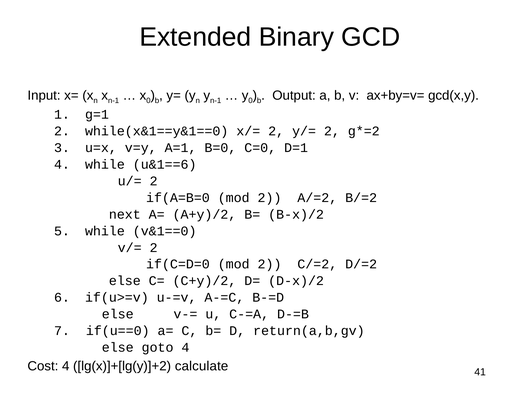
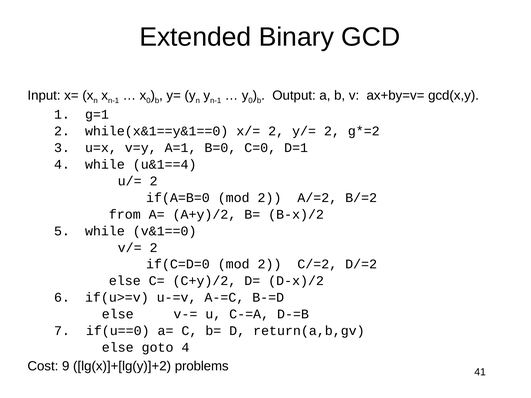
u&1==6: u&1==6 -> u&1==4 (165, 164)
next: next -> from (125, 214)
Cost 4: 4 -> 9 (66, 366)
calculate: calculate -> problems (202, 366)
